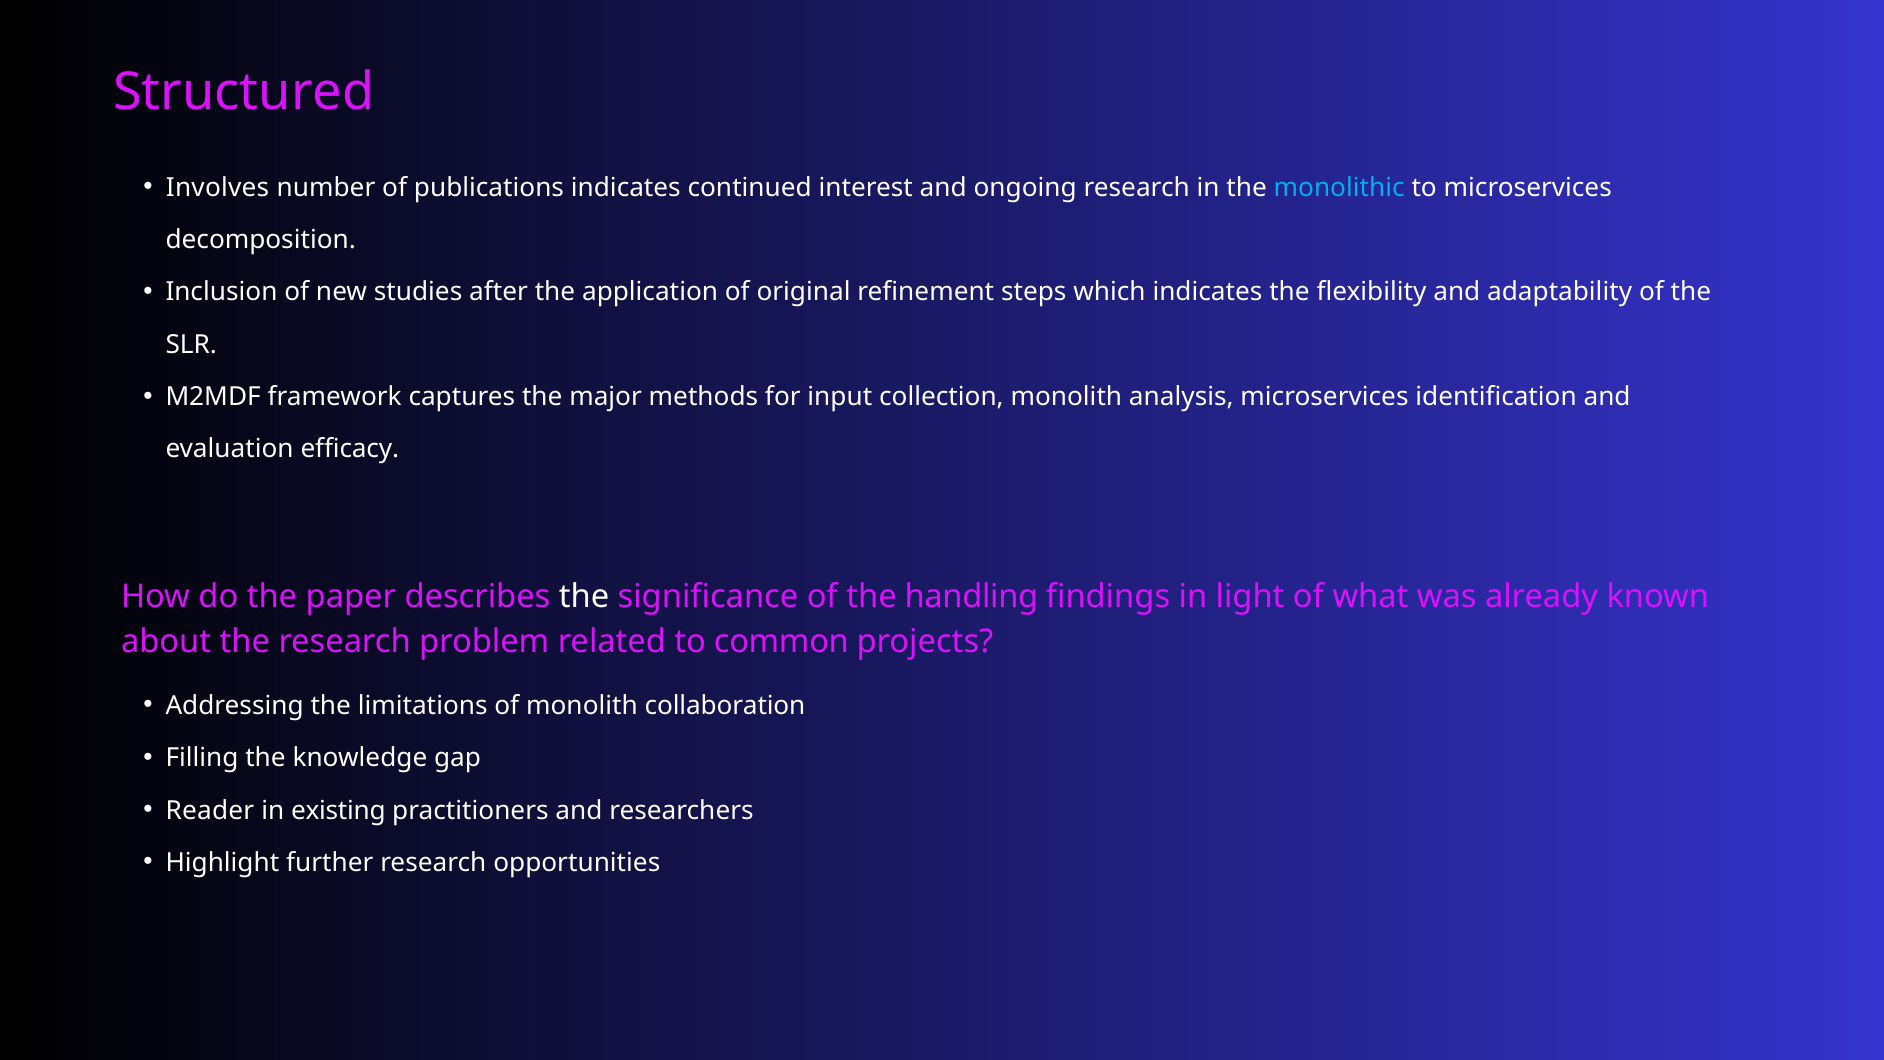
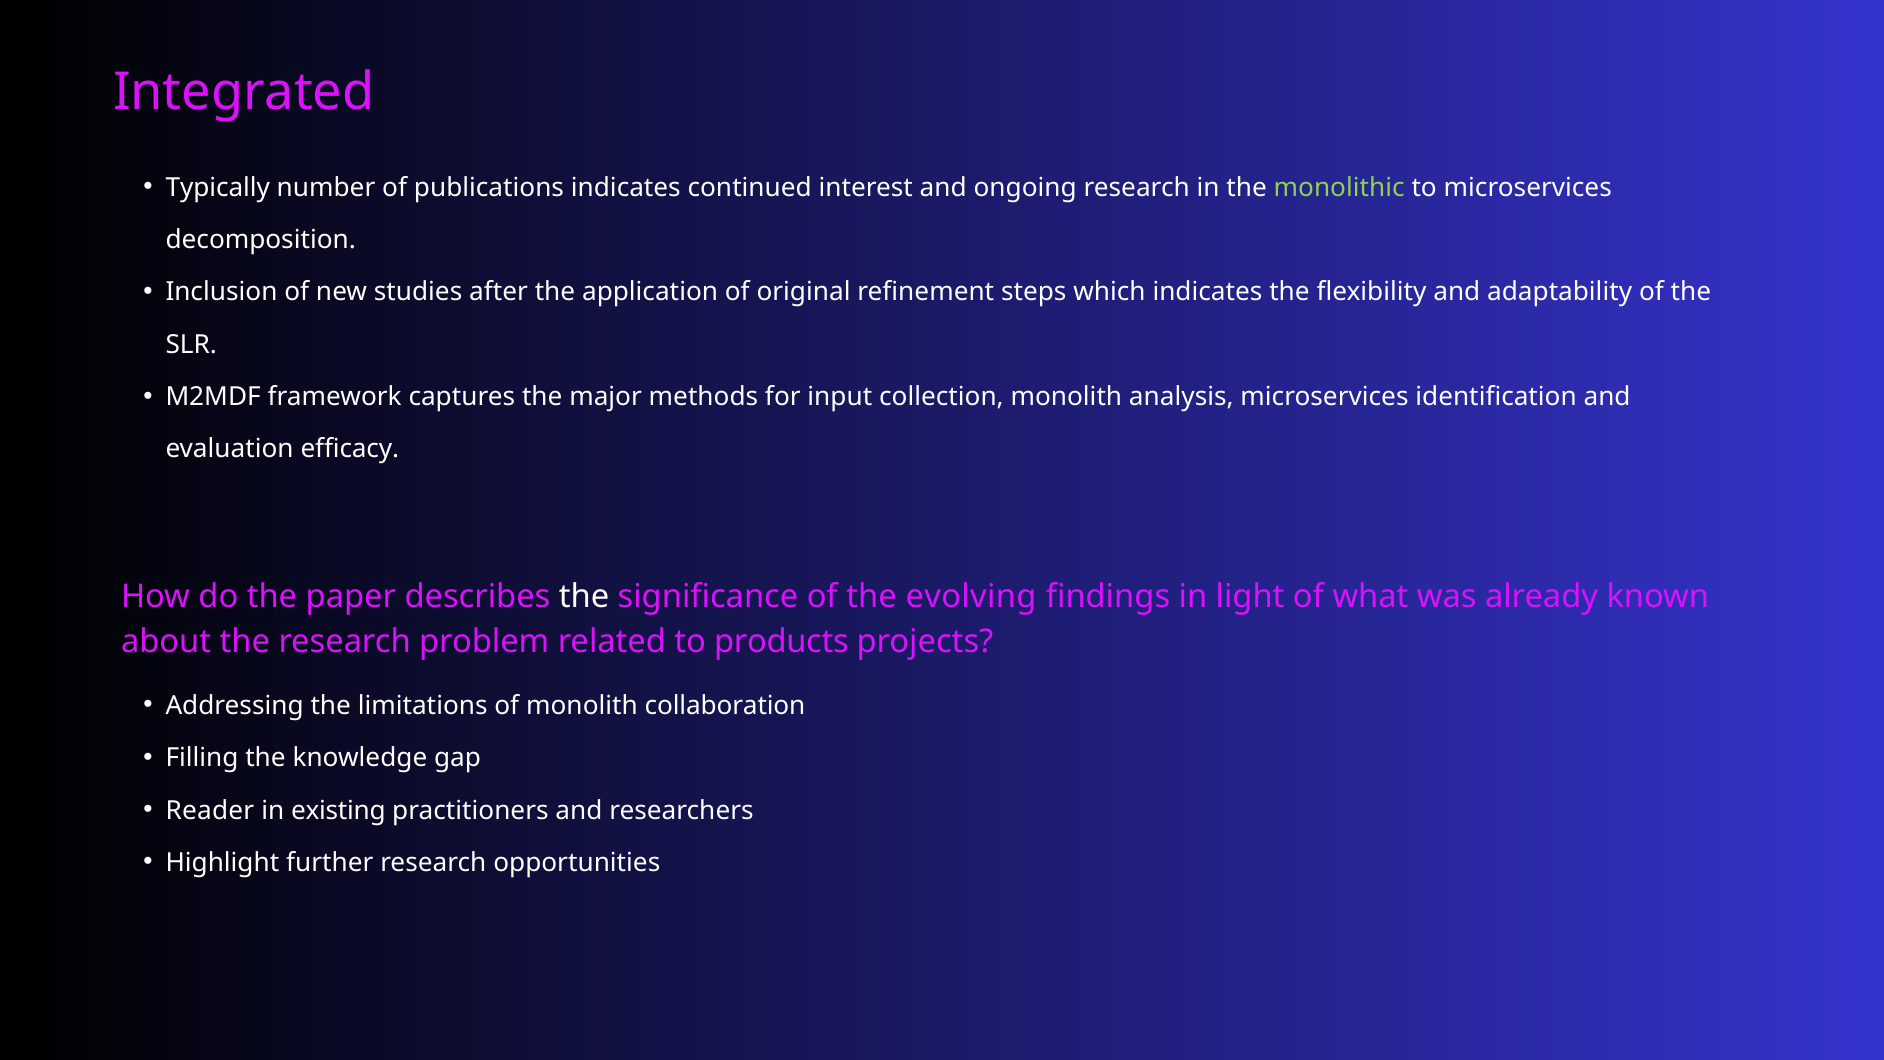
Structured: Structured -> Integrated (244, 92)
Involves: Involves -> Typically (218, 187)
monolithic colour: light blue -> light green (1339, 187)
handling: handling -> evolving (971, 596)
common: common -> products (781, 642)
